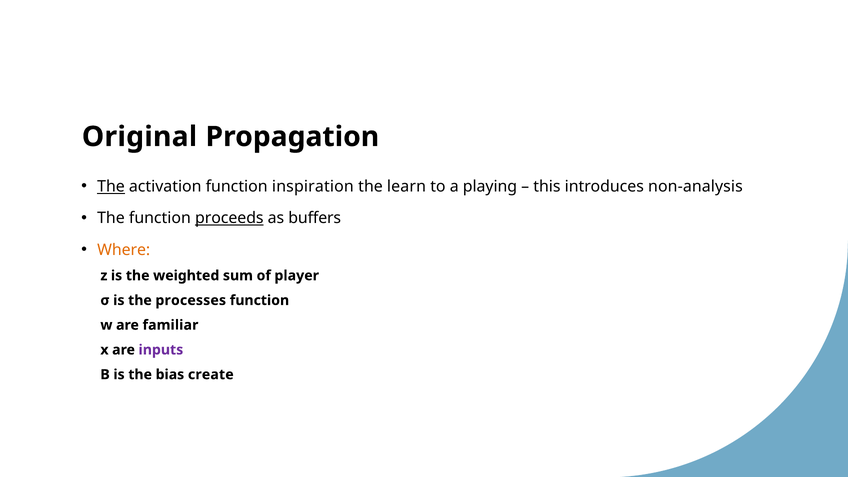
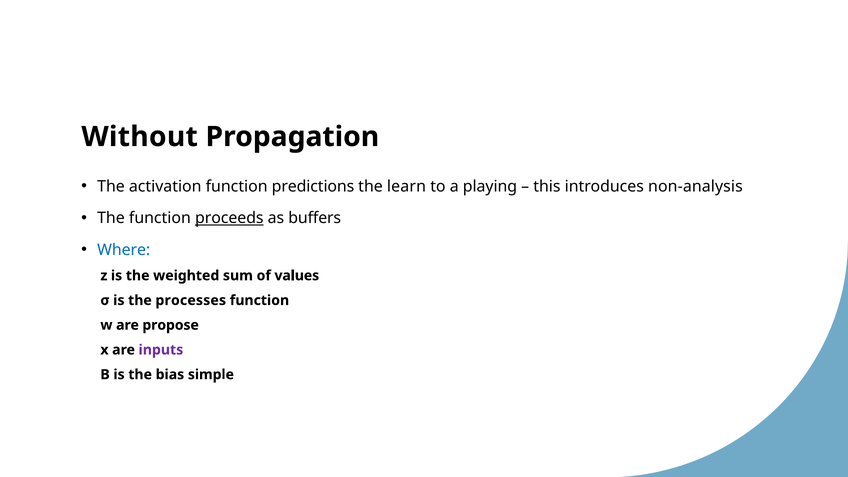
Original: Original -> Without (140, 137)
The underline: present -> none (111, 186)
inspiration: inspiration -> predictions (313, 186)
Where colour: orange -> blue (124, 250)
player: player -> values (297, 276)
familiar: familiar -> propose (171, 325)
create: create -> simple (211, 375)
